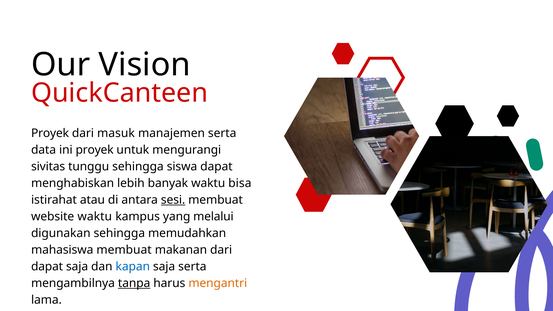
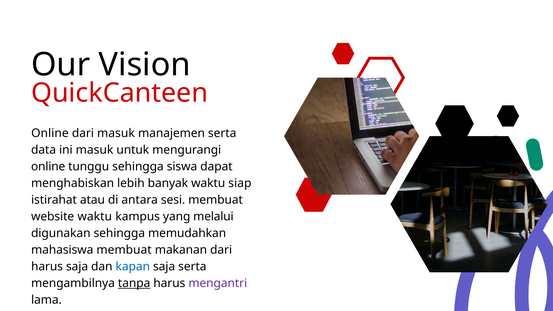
Proyek: Proyek -> Online (50, 133)
ini proyek: proyek -> masuk (95, 150)
sivitas: sivitas -> online (48, 167)
bisa: bisa -> siap (240, 183)
sesi underline: present -> none (173, 200)
dapat: dapat -> harus (47, 267)
mengantri colour: orange -> purple (218, 283)
